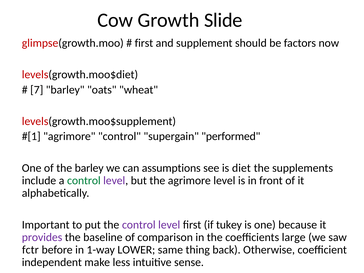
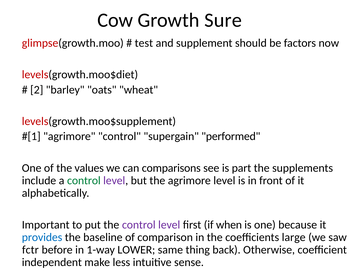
Slide: Slide -> Sure (223, 20)
first: first -> test (144, 43)
7: 7 -> 2 (37, 90)
the barley: barley -> values (89, 168)
assumptions: assumptions -> comparisons (171, 168)
diet: diet -> part (242, 168)
tukey: tukey -> when (229, 225)
provides colour: purple -> blue (42, 237)
